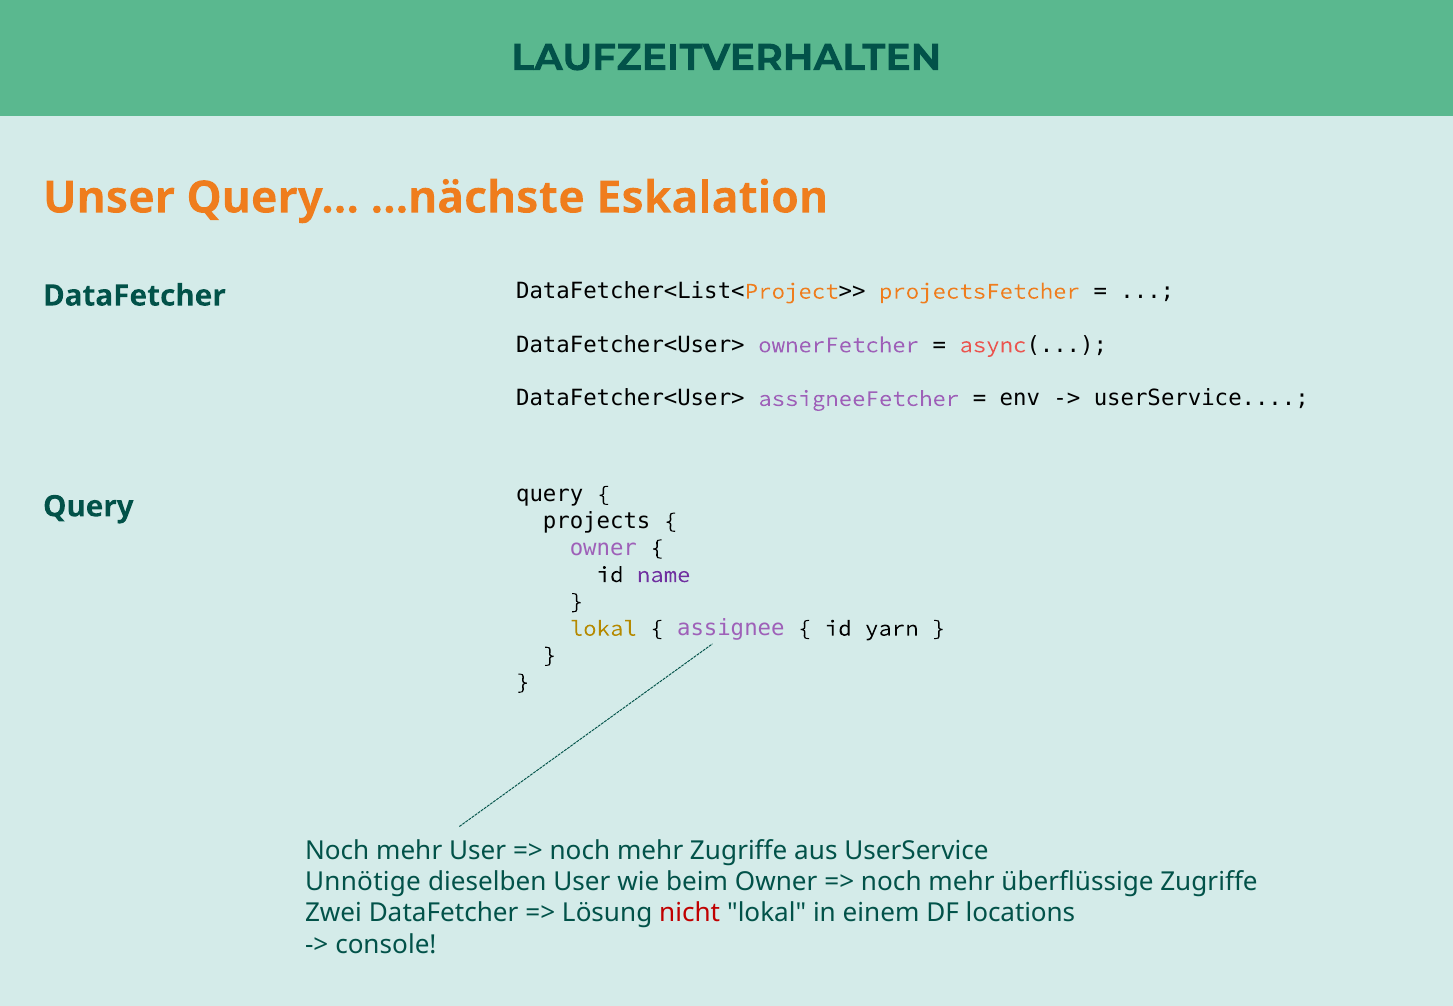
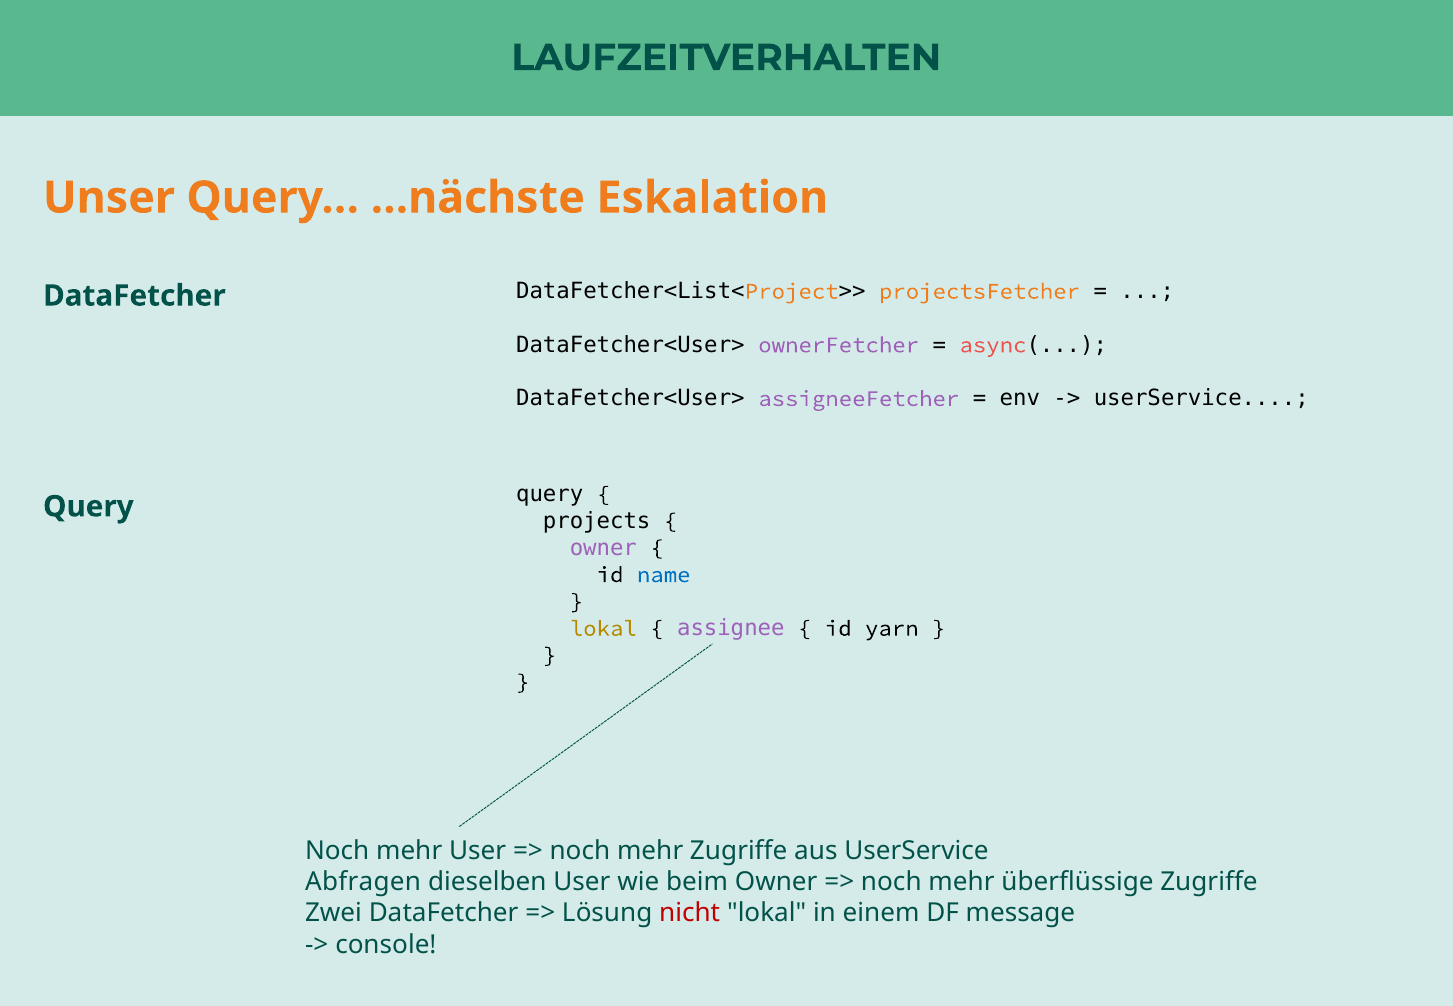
name colour: purple -> blue (664, 575)
Unnötige: Unnötige -> Abfragen (363, 882)
locations: locations -> message (1020, 913)
